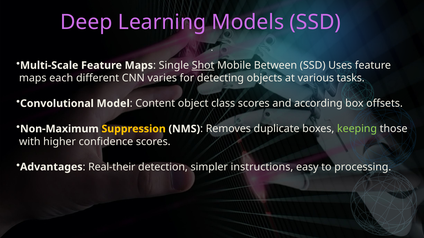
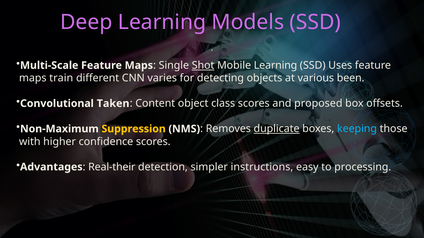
Mobile Between: Between -> Learning (276, 65)
each: each -> train (61, 78)
tasks: tasks -> been (351, 78)
Model: Model -> Taken (113, 104)
according: according -> proposed (318, 104)
duplicate underline: none -> present (277, 129)
keeping colour: light green -> light blue (357, 129)
